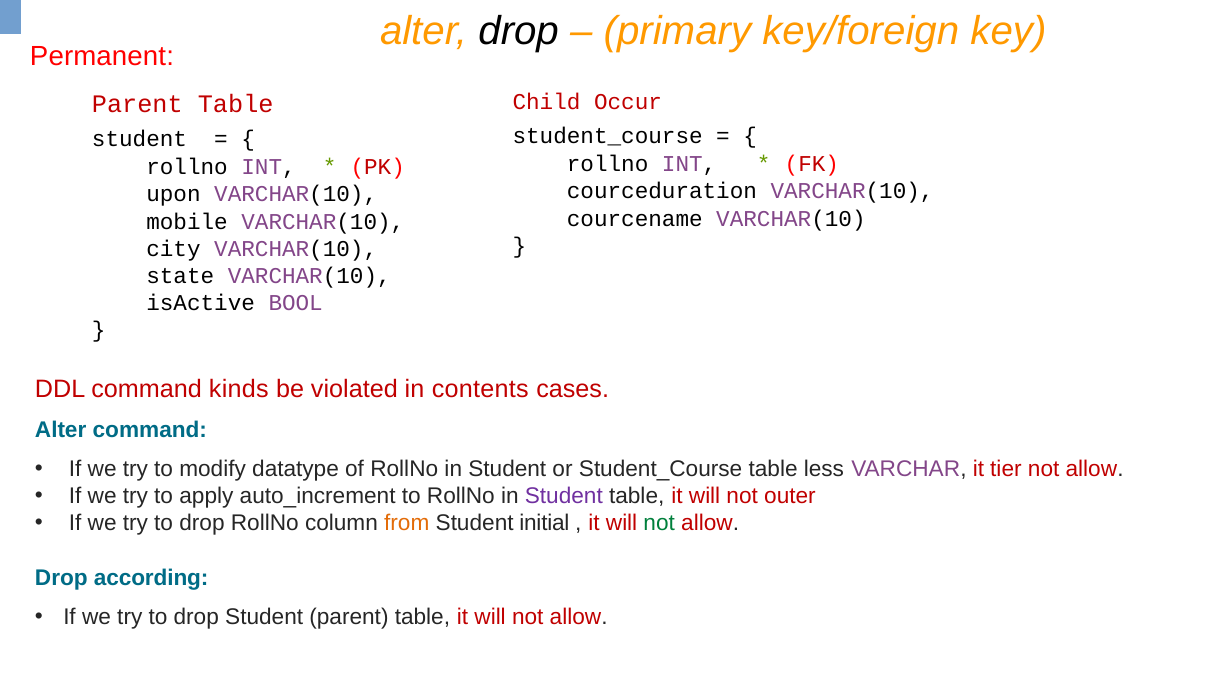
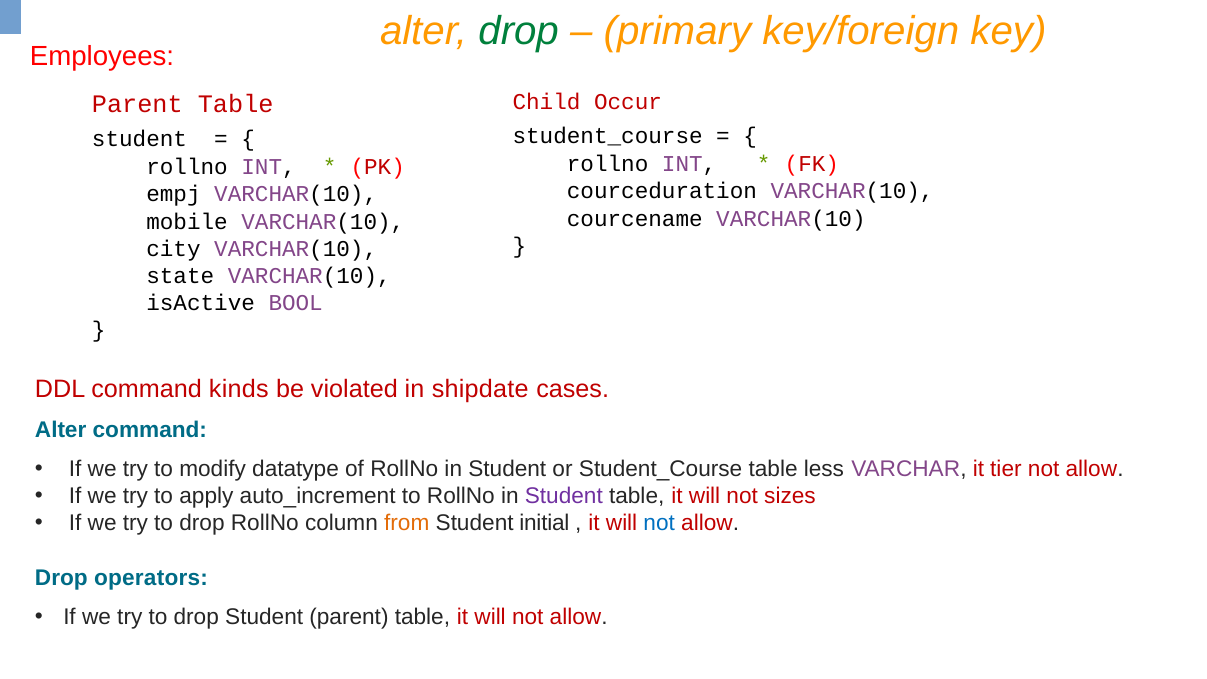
drop colour: black -> green (519, 31)
Permanent: Permanent -> Employees (102, 56)
upon: upon -> empj (173, 194)
contents: contents -> shipdate (480, 389)
outer: outer -> sizes (790, 496)
not colour: green -> blue (659, 523)
according: according -> operators (151, 578)
